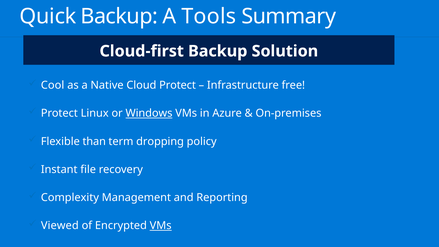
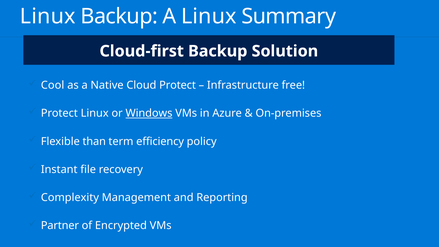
Quick: Quick -> Linux (48, 17)
A Tools: Tools -> Linux (209, 17)
dropping: dropping -> efficiency (160, 141)
Viewed: Viewed -> Partner (60, 226)
VMs underline: present -> none (161, 226)
